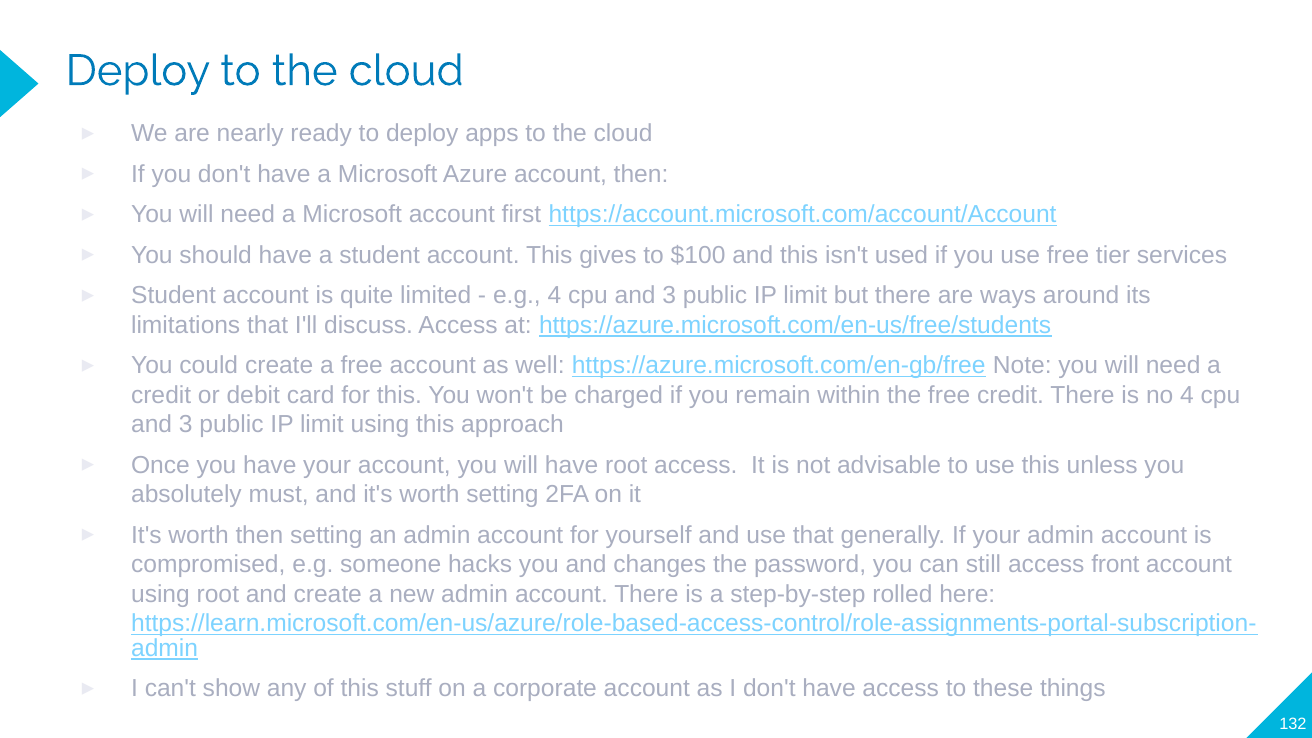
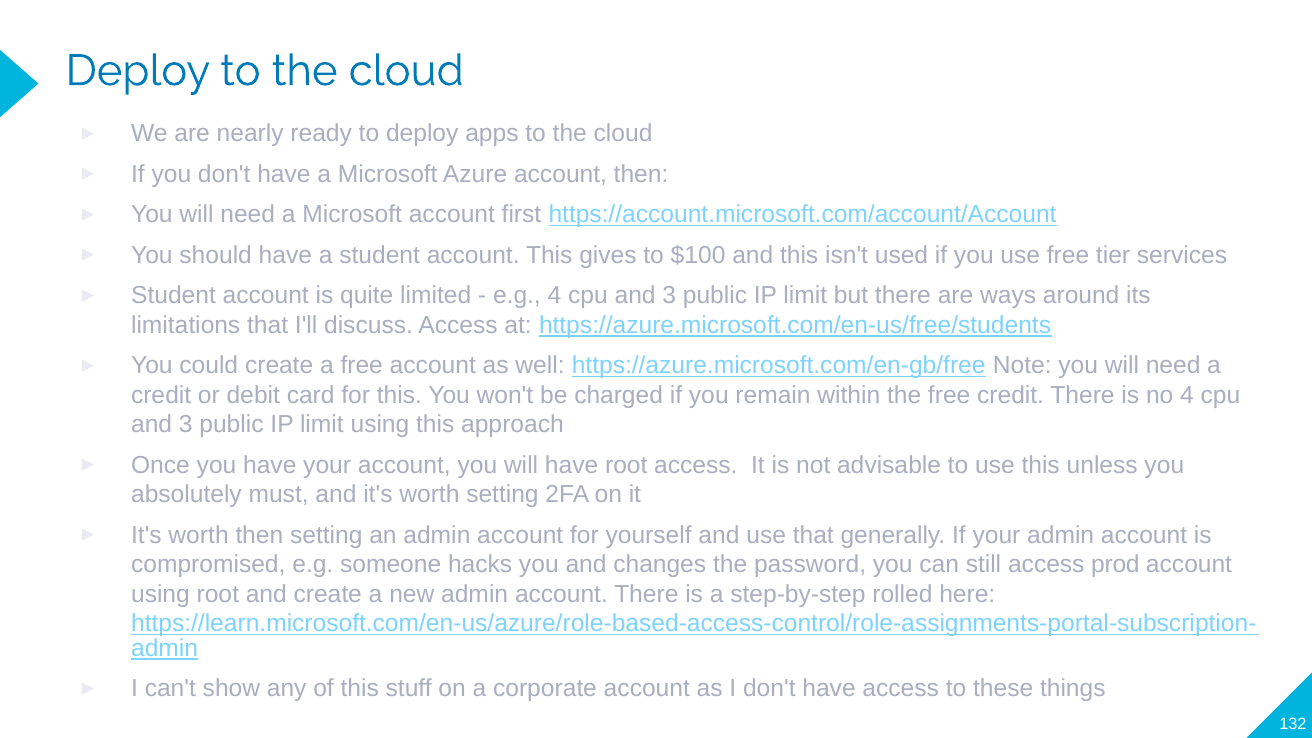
front: front -> prod (1115, 564)
